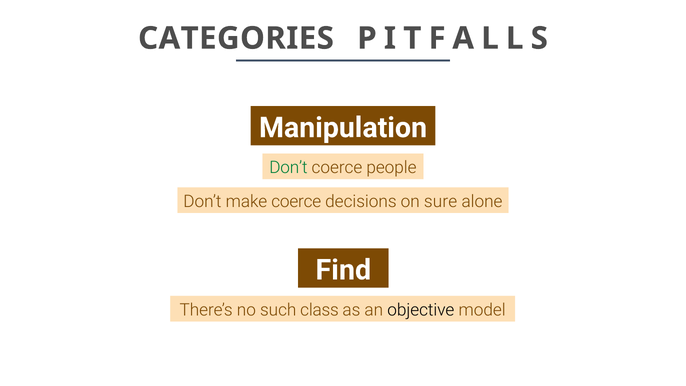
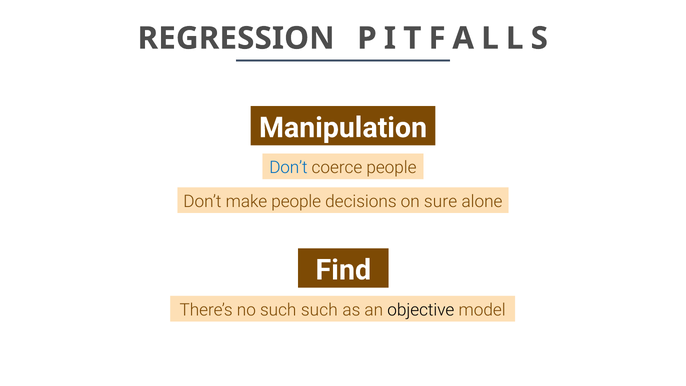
CATEGORIES: CATEGORIES -> REGRESSION (236, 38)
Don’t colour: green -> blue (288, 168)
make coerce: coerce -> people (296, 201)
such class: class -> such (319, 310)
